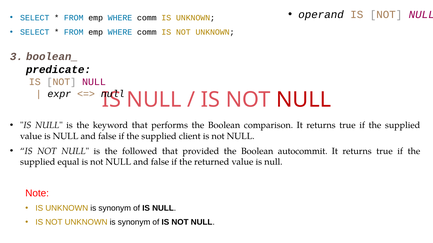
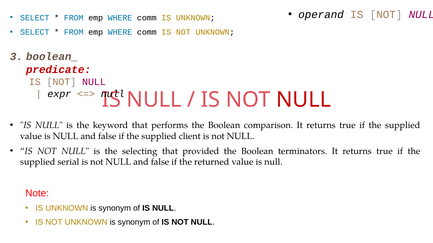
predicate colour: black -> red (58, 70)
followed: followed -> selecting (140, 152)
autocommit: autocommit -> terminators (303, 152)
equal: equal -> serial (68, 162)
